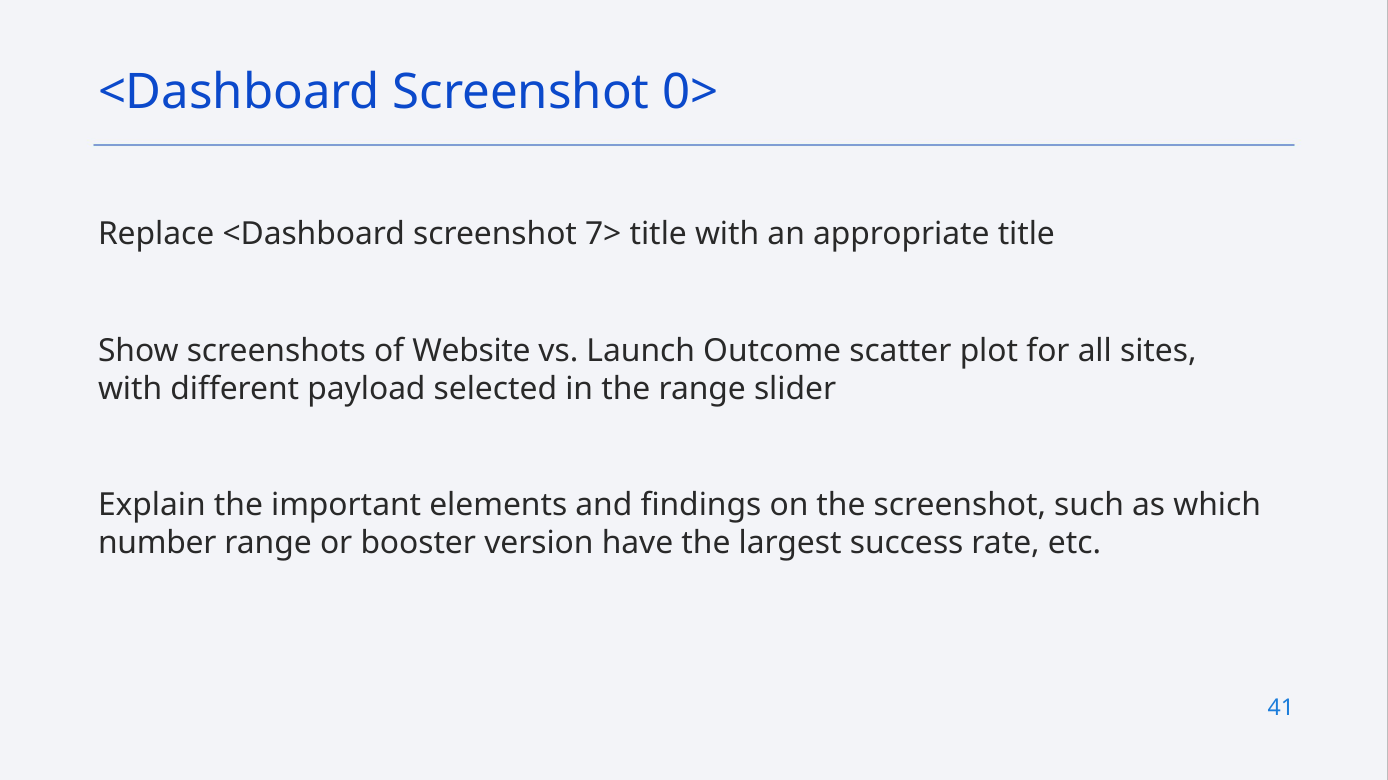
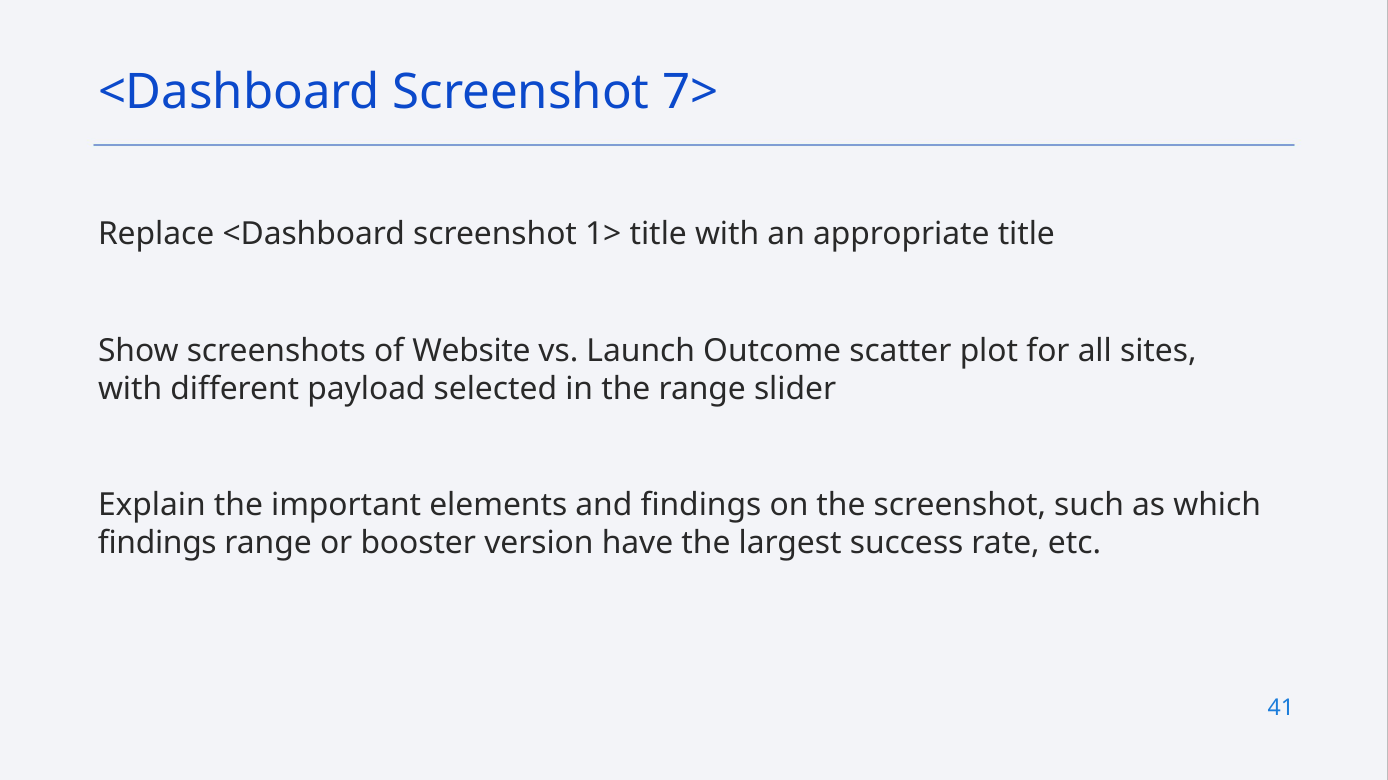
0>: 0> -> 7> (690, 93)
7>: 7> -> 1> (603, 234)
number: number -> findings (157, 544)
